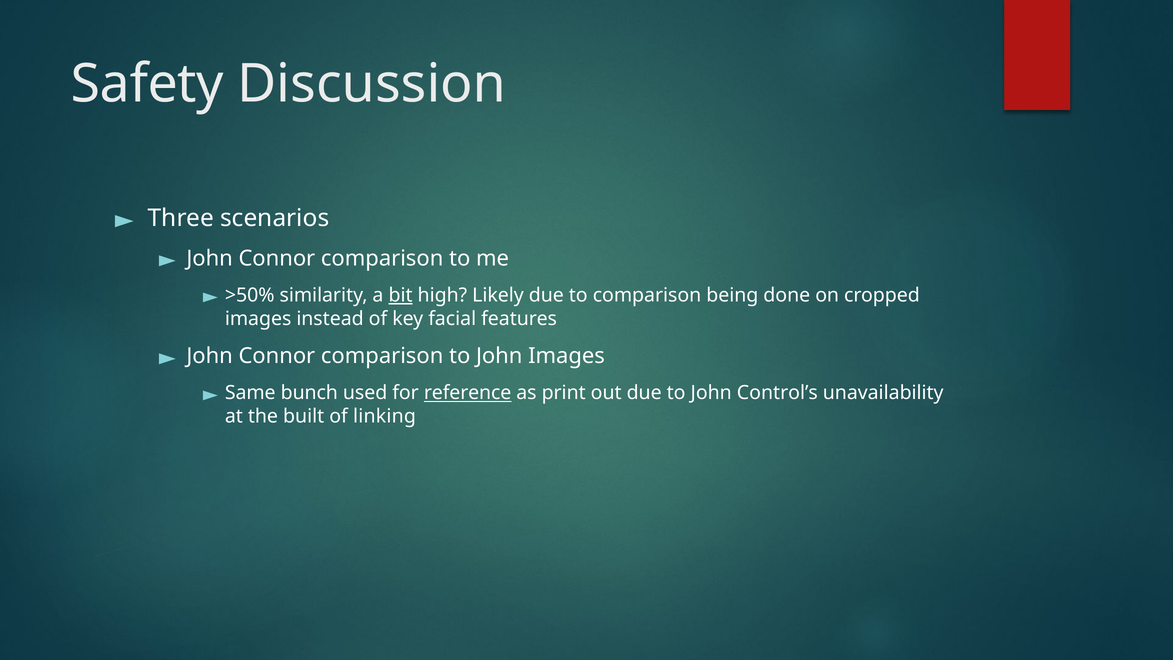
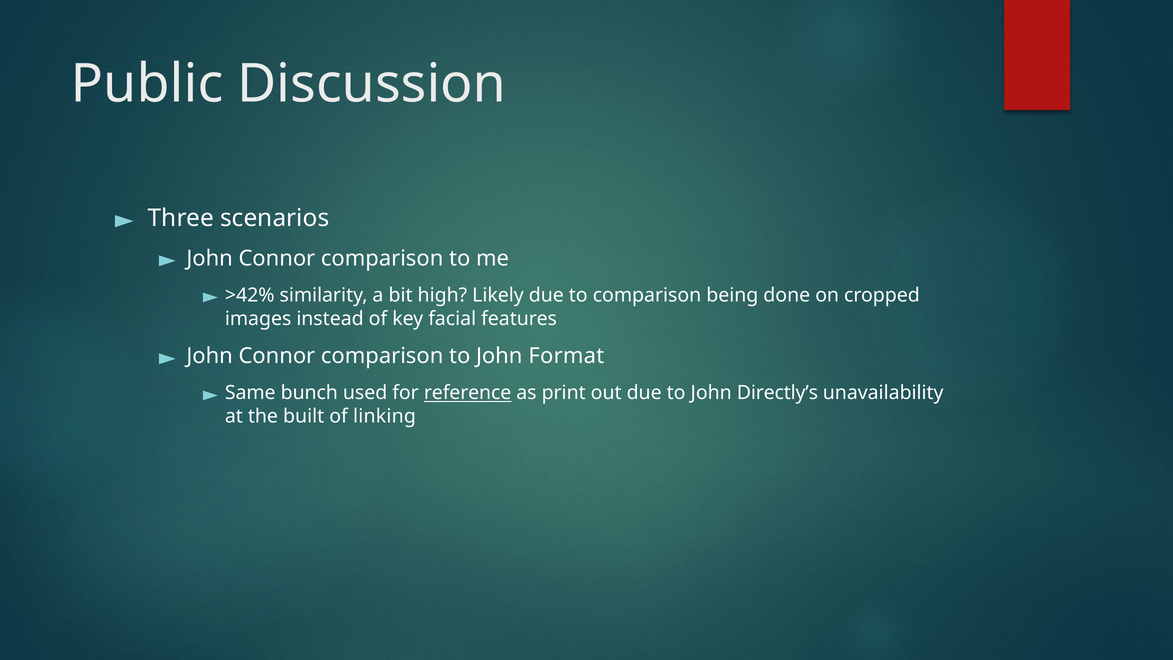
Safety: Safety -> Public (147, 84)
>50%: >50% -> >42% (250, 295)
bit underline: present -> none (401, 295)
John Images: Images -> Format (566, 356)
Control’s: Control’s -> Directly’s (777, 393)
